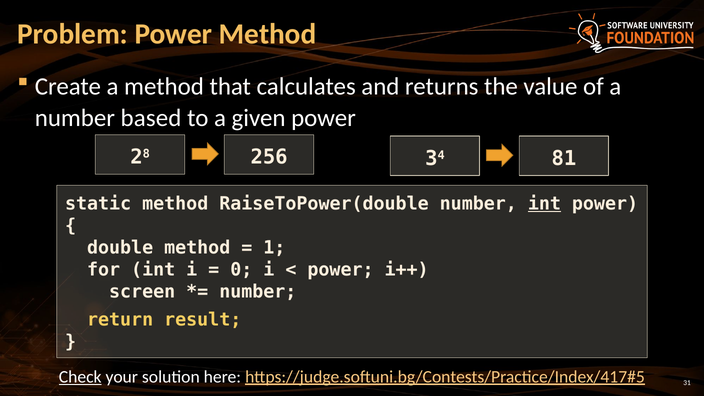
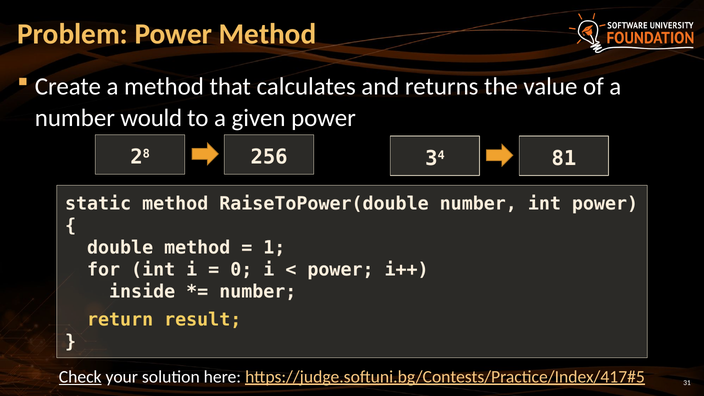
based: based -> would (151, 118)
int underline: present -> none (544, 204)
screen: screen -> inside (142, 292)
